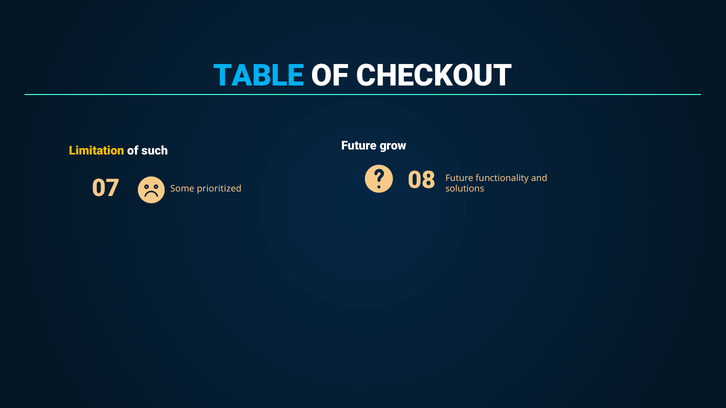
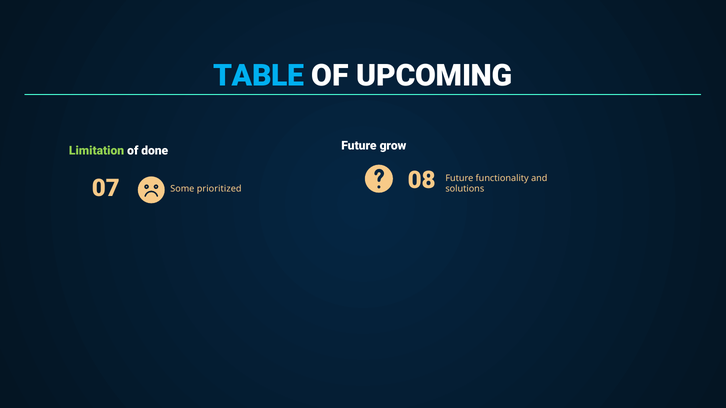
CHECKOUT: CHECKOUT -> UPCOMING (434, 76)
Limitation colour: yellow -> light green (97, 151)
such: such -> done (155, 151)
